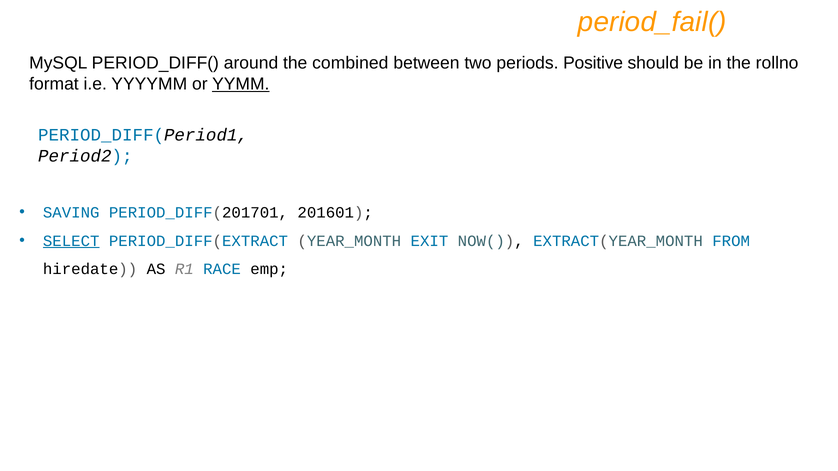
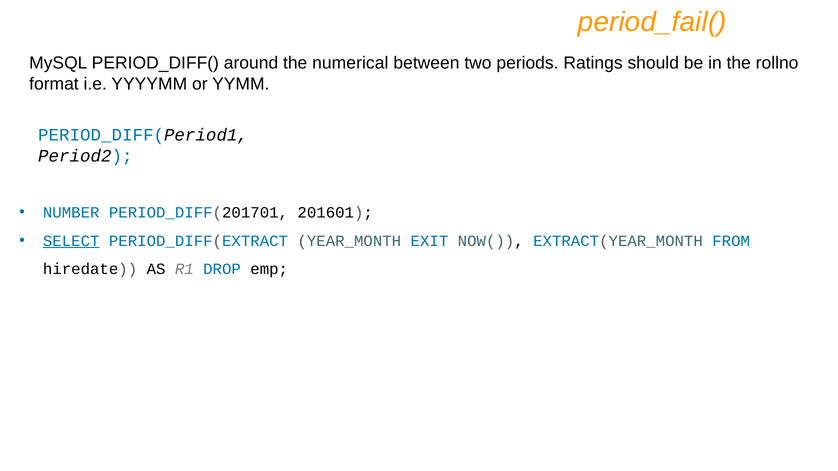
combined: combined -> numerical (350, 63)
Positive: Positive -> Ratings (593, 63)
YYMM underline: present -> none (241, 84)
SAVING: SAVING -> NUMBER (71, 213)
RACE: RACE -> DROP (222, 269)
